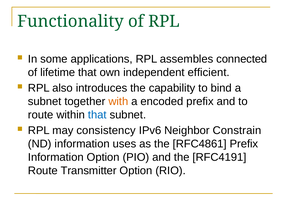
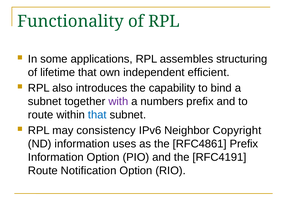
connected: connected -> structuring (242, 59)
with colour: orange -> purple (118, 102)
encoded: encoded -> numbers (162, 102)
Constrain: Constrain -> Copyright (237, 131)
Transmitter: Transmitter -> Notification (89, 171)
